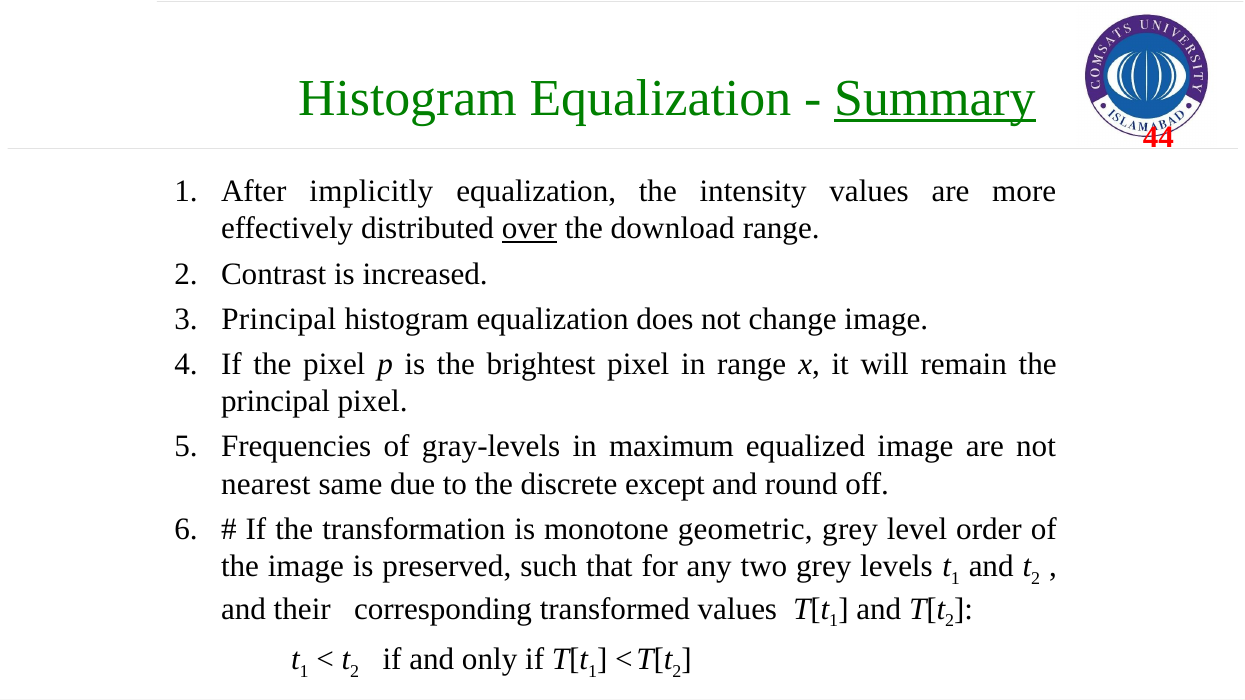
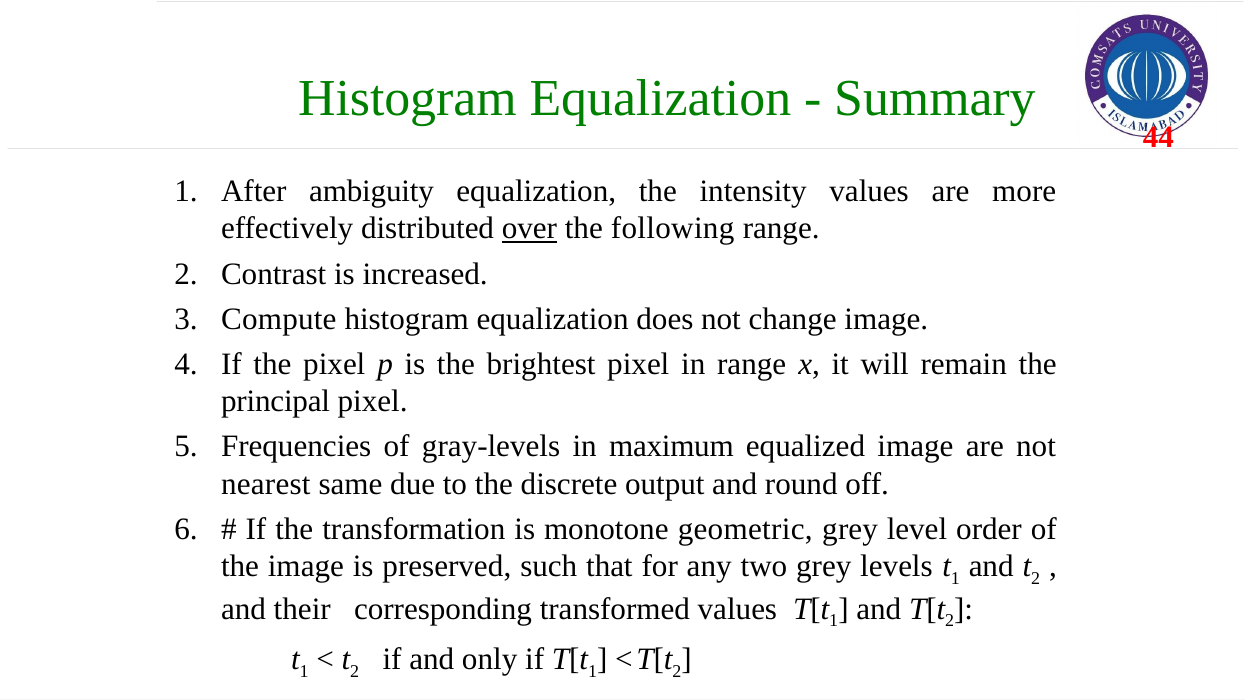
Summary underline: present -> none (935, 99)
implicitly: implicitly -> ambiguity (372, 191)
download: download -> following (673, 229)
Principal: Principal -> Compute (279, 319)
except: except -> output (665, 484)
